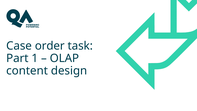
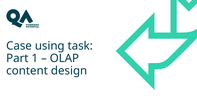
order: order -> using (50, 46)
